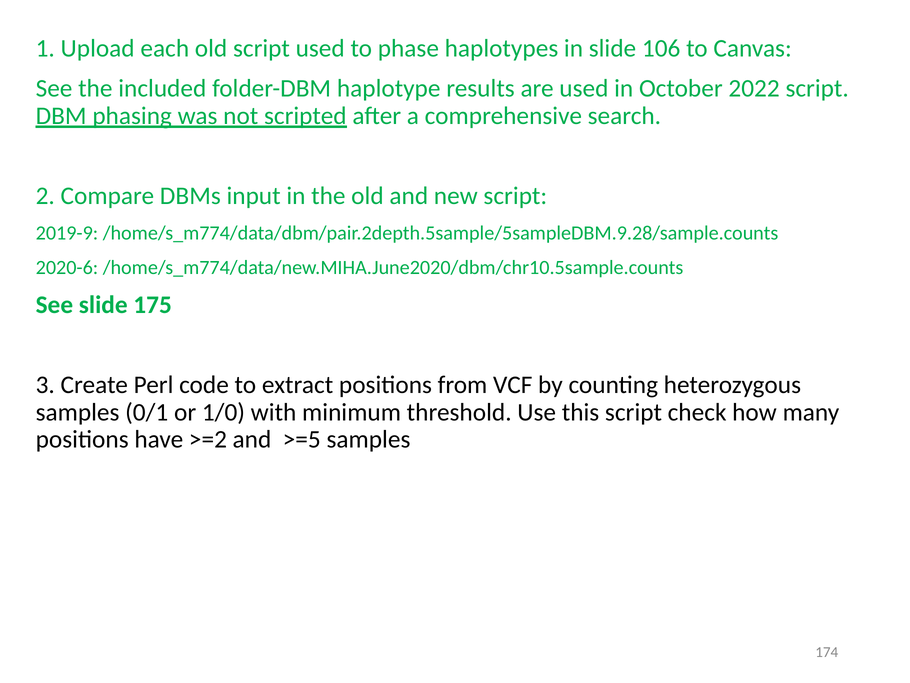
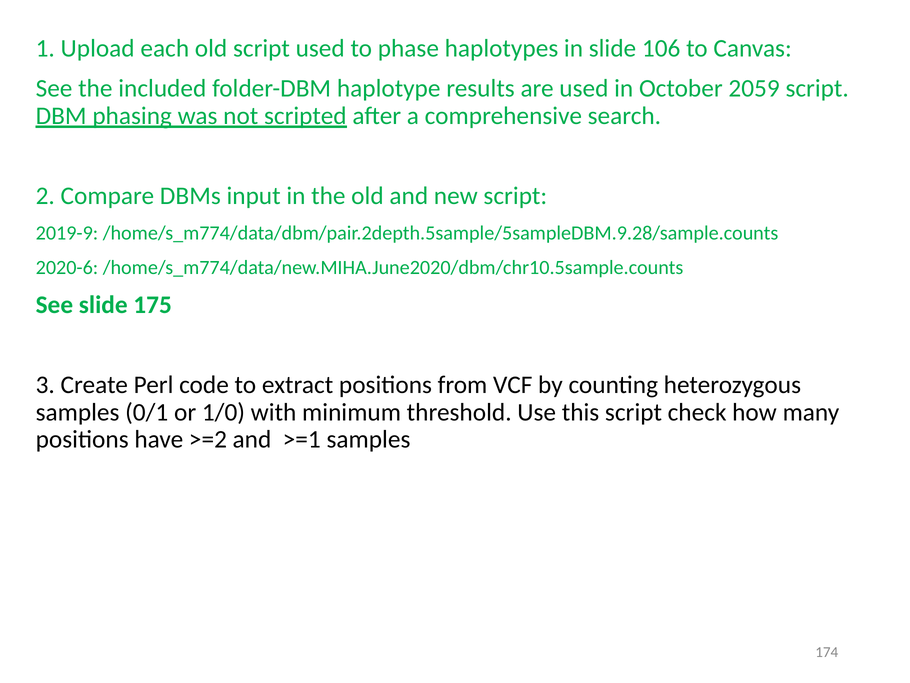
2022: 2022 -> 2059 (754, 88)
>=5: >=5 -> >=1 (302, 439)
